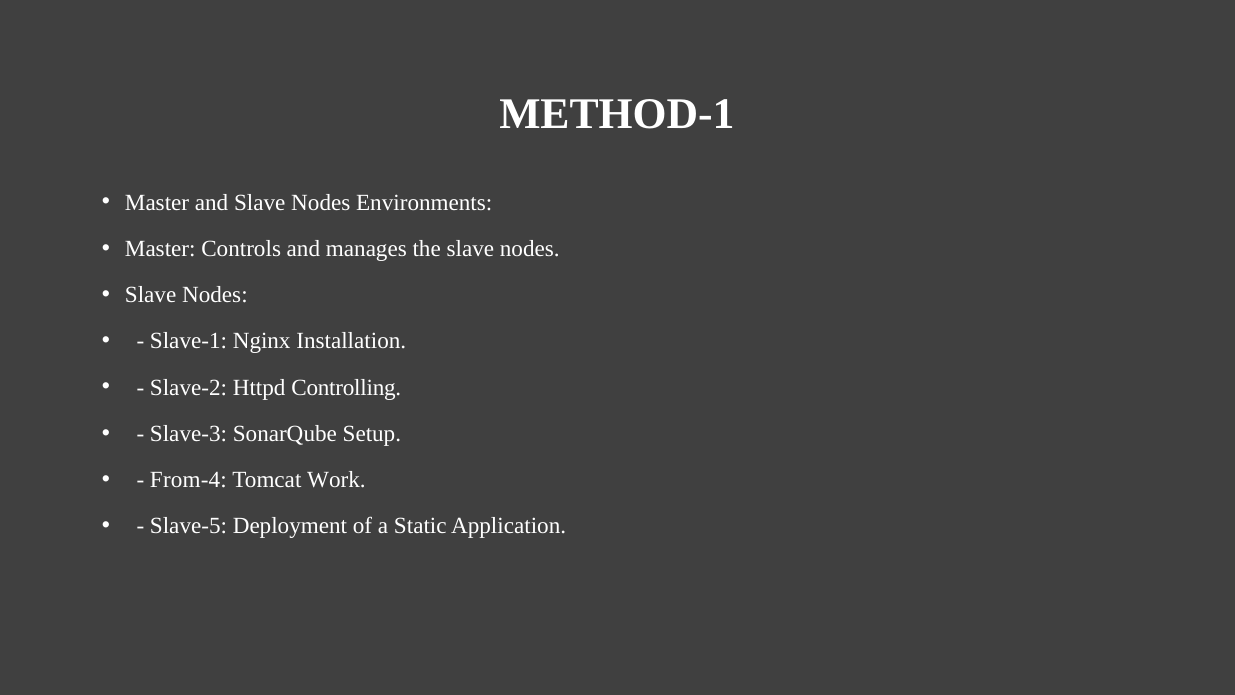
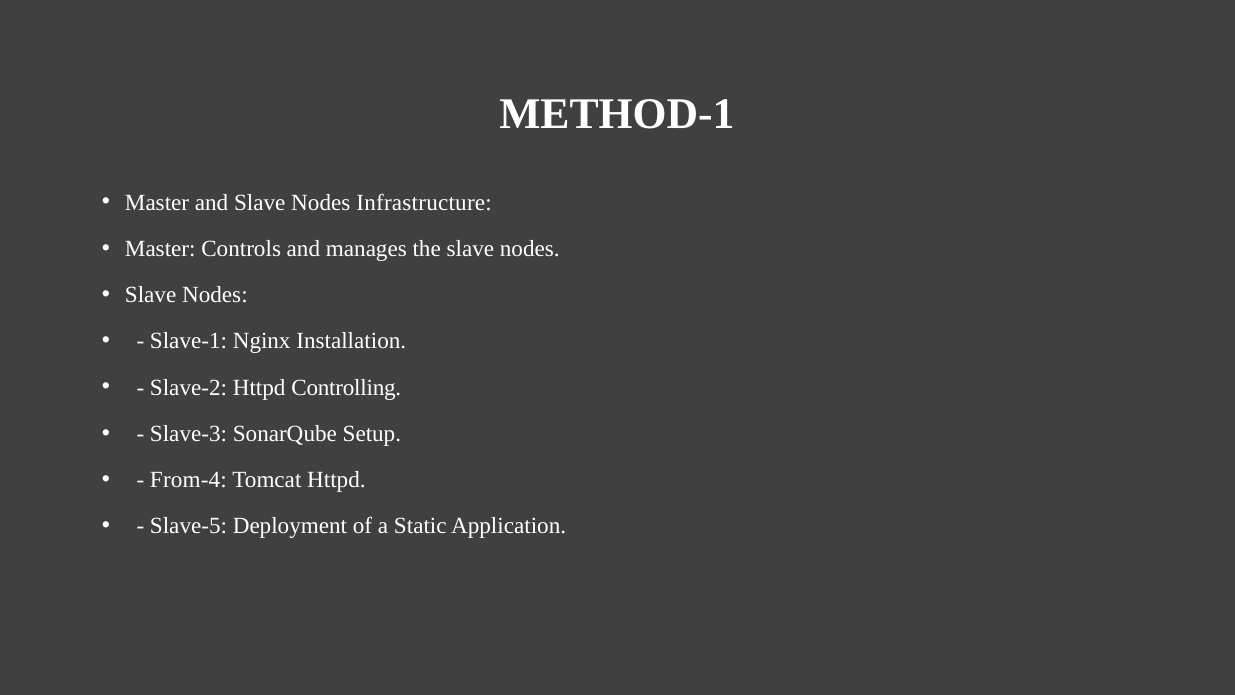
Environments: Environments -> Infrastructure (424, 202)
Tomcat Work: Work -> Httpd (336, 480)
